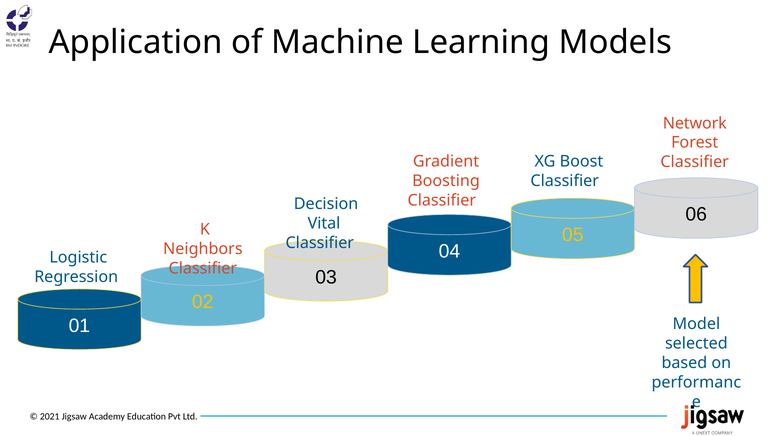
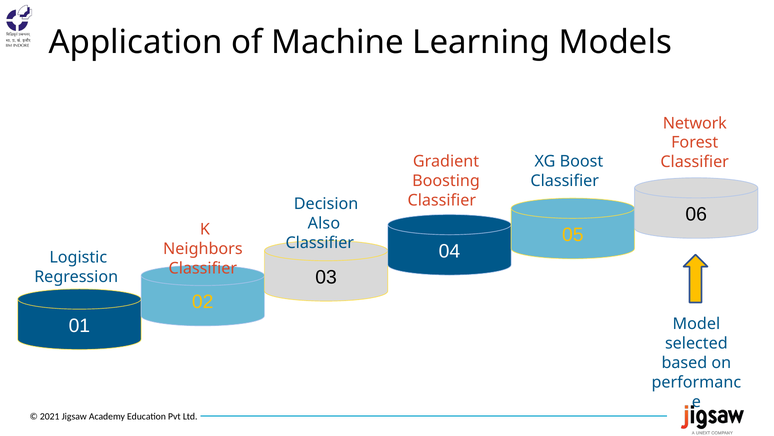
Vital: Vital -> Also (324, 223)
